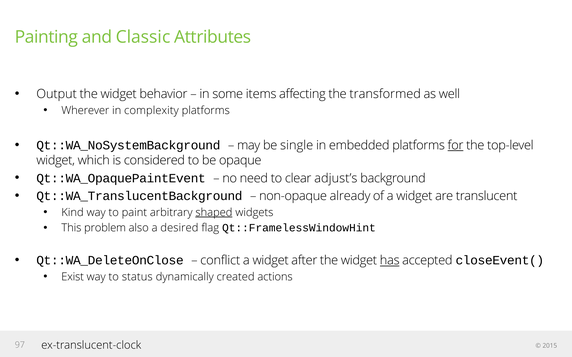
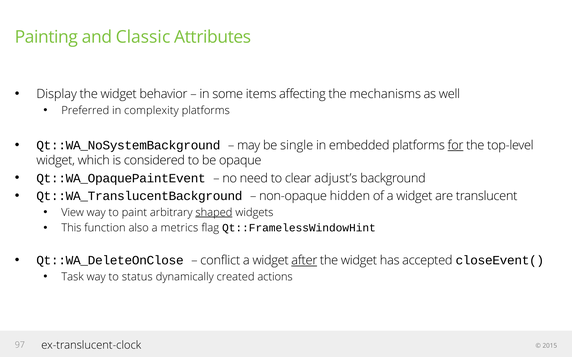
Output: Output -> Display (57, 94)
transformed: transformed -> mechanisms (385, 94)
Wherever: Wherever -> Preferred (85, 111)
already: already -> hidden (350, 196)
Kind: Kind -> View (73, 213)
problem: problem -> function (105, 228)
desired: desired -> metrics (179, 228)
after underline: none -> present (304, 261)
has underline: present -> none (390, 261)
Exist: Exist -> Task (73, 277)
